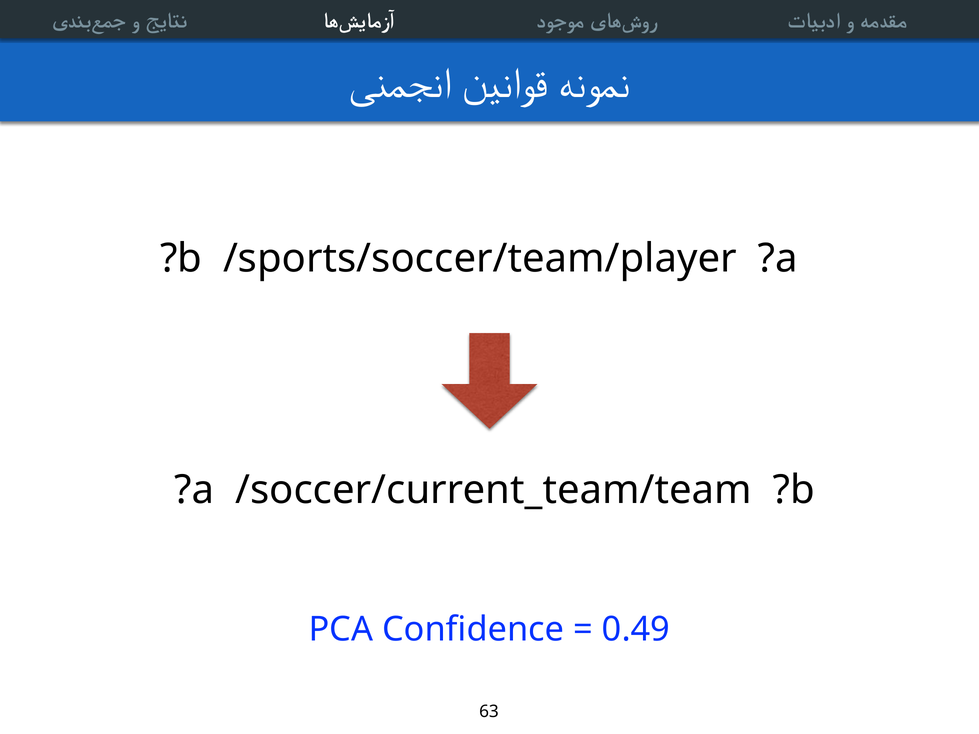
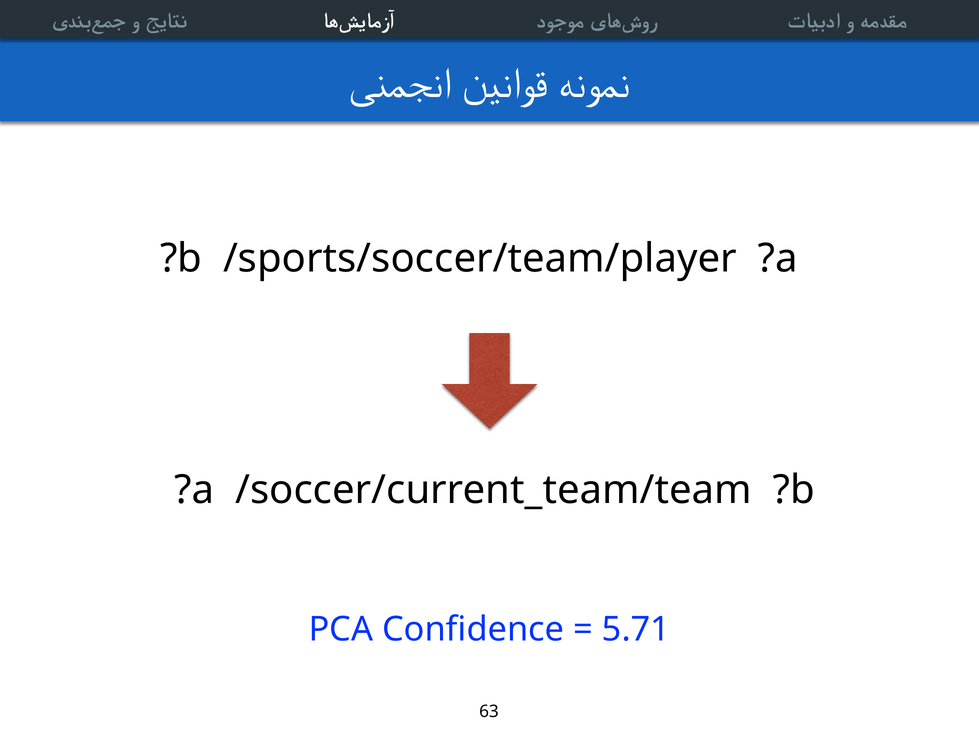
0.49: 0.49 -> 5.71 (636, 630)
